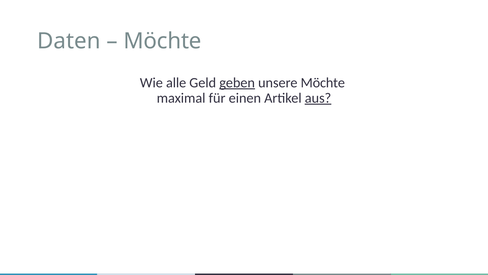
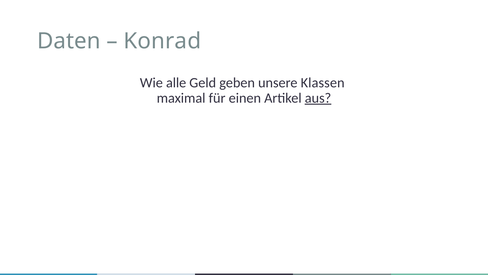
Möchte: Möchte -> Konrad (162, 41)
geben underline: present -> none (237, 83)
unsere Möchte: Möchte -> Klassen (323, 83)
